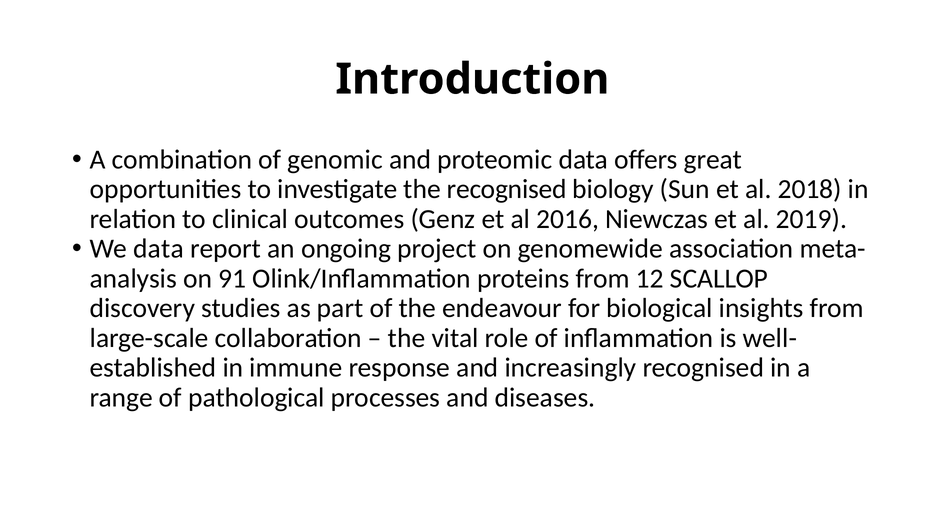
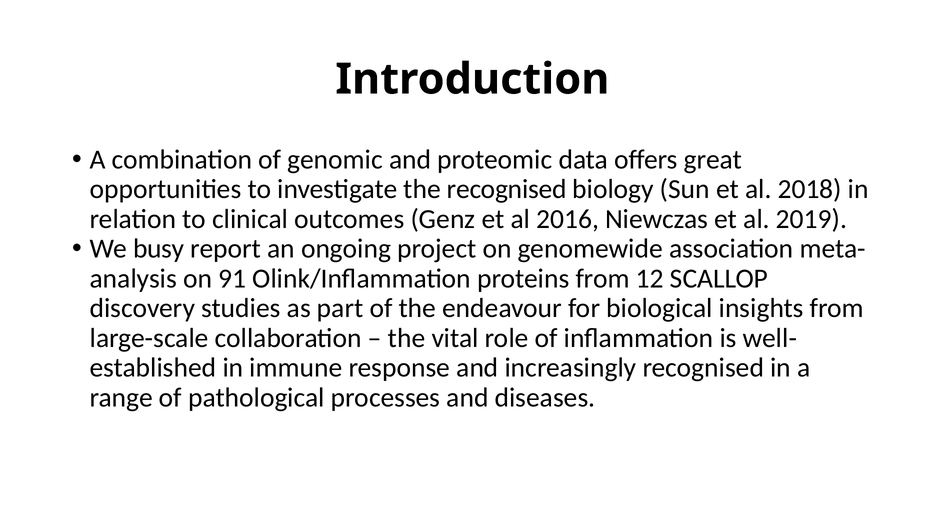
We data: data -> busy (159, 249)
